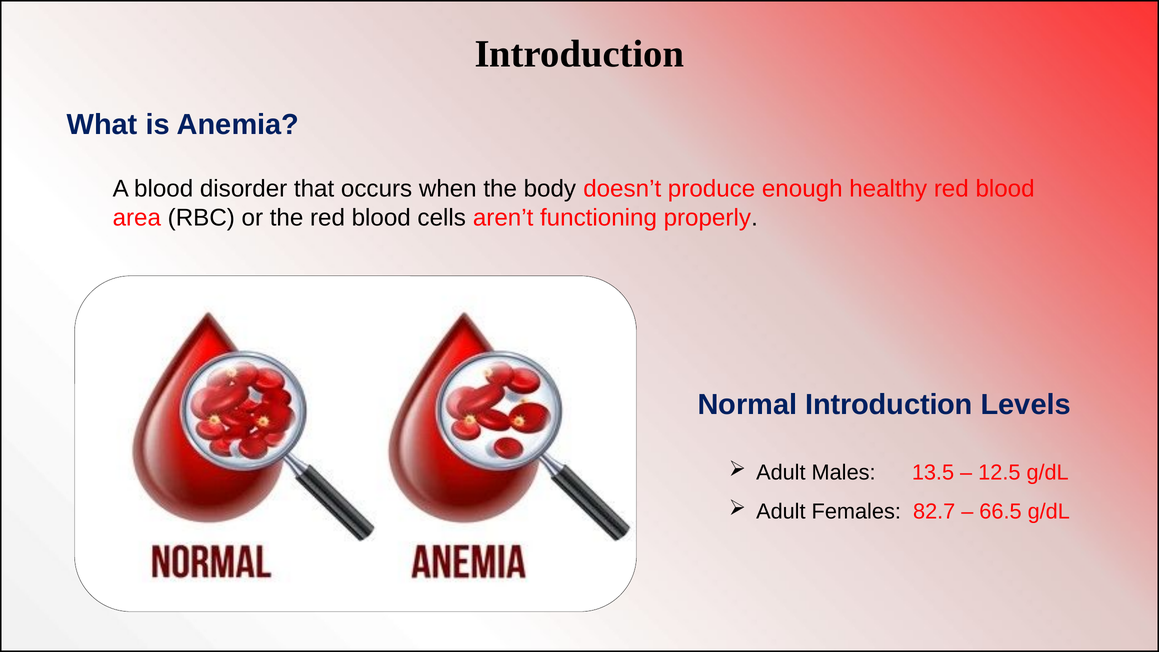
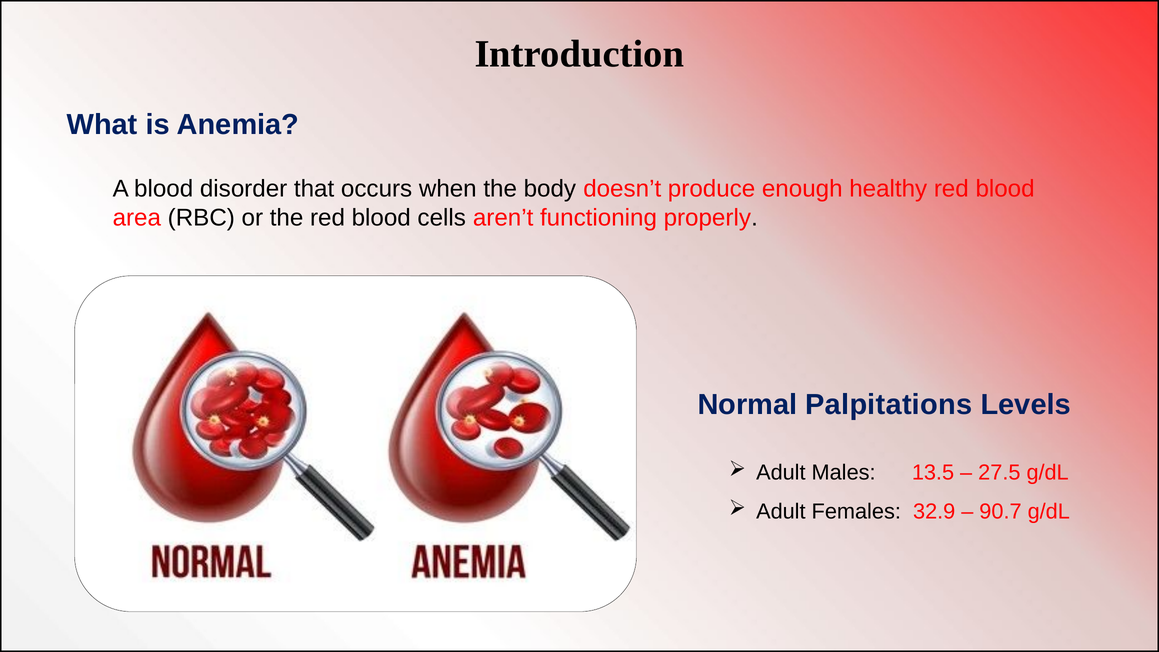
Normal Introduction: Introduction -> Palpitations (889, 405)
12.5: 12.5 -> 27.5 (999, 472)
82.7: 82.7 -> 32.9 (934, 511)
66.5: 66.5 -> 90.7 (1001, 511)
